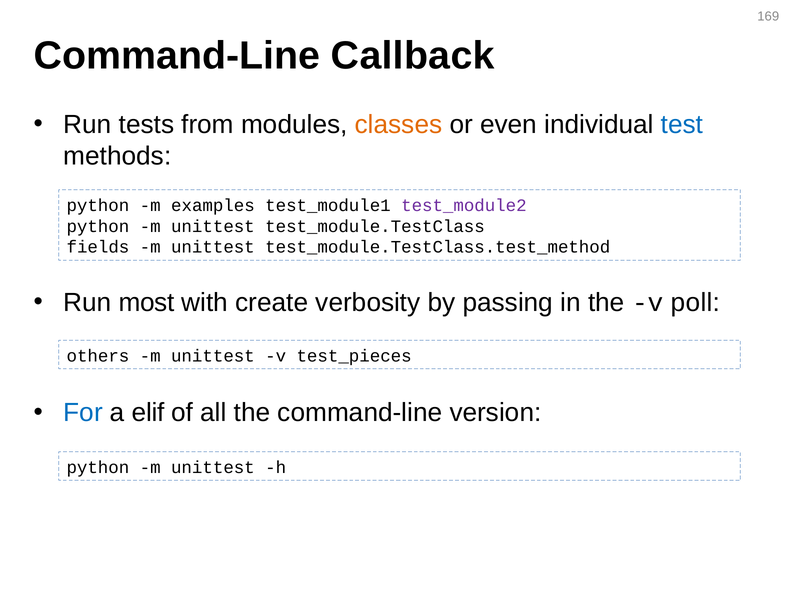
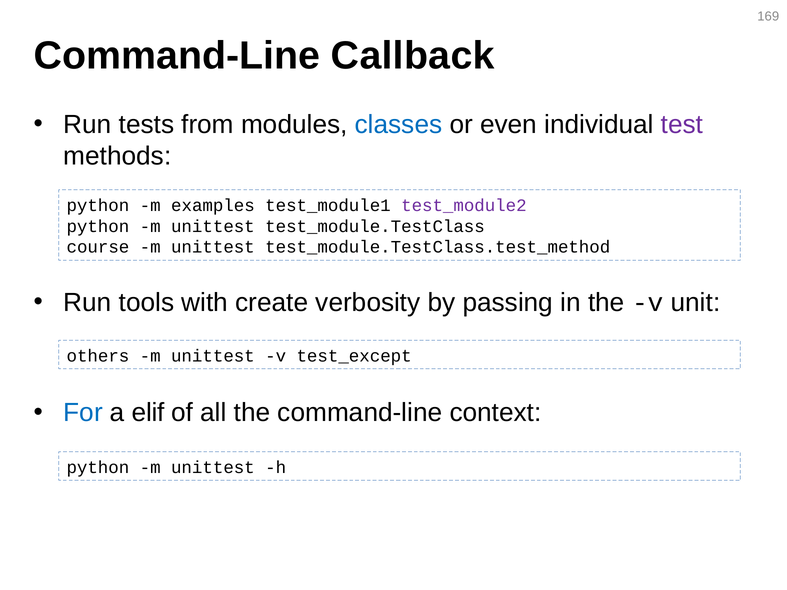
classes colour: orange -> blue (399, 125)
test colour: blue -> purple (682, 125)
fields: fields -> course (98, 247)
most: most -> tools (146, 303)
poll: poll -> unit (696, 303)
test_pieces: test_pieces -> test_except (354, 356)
version: version -> context (495, 413)
